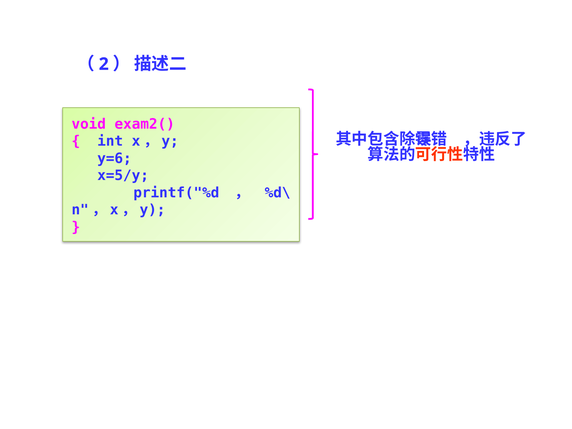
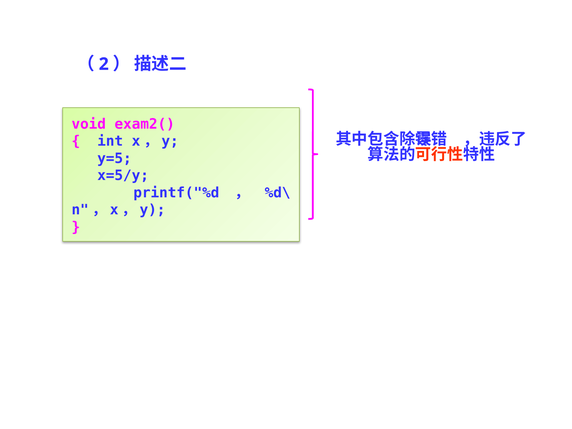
y=6: y=6 -> y=5 (114, 158)
